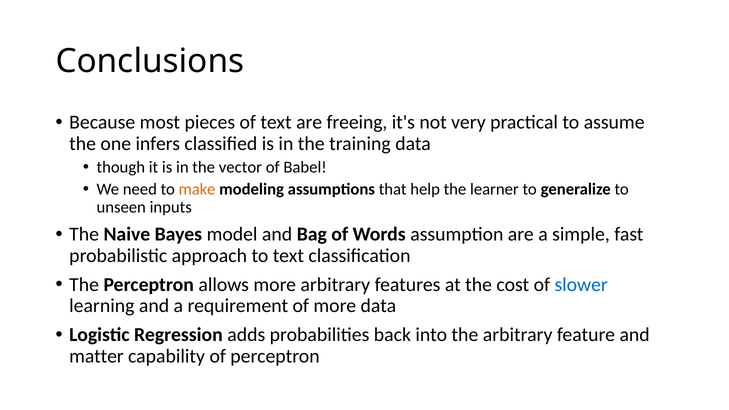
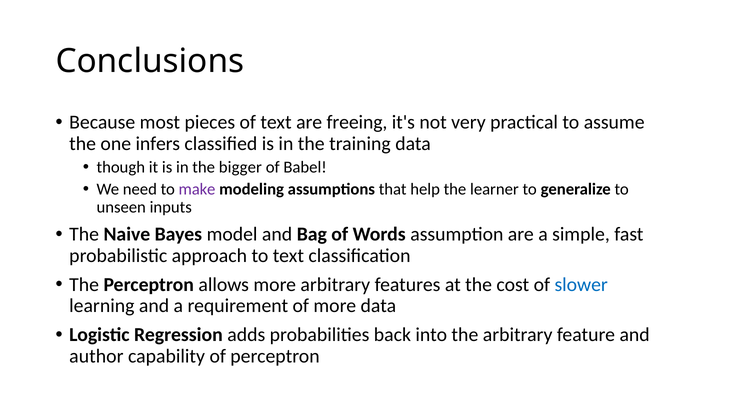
vector: vector -> bigger (240, 167)
make colour: orange -> purple (197, 189)
matter: matter -> author (96, 356)
